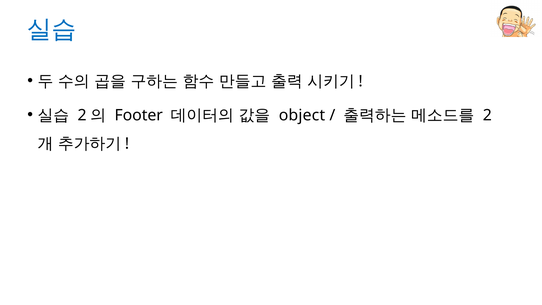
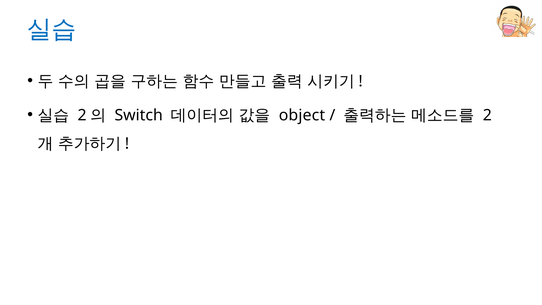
Footer: Footer -> Switch (139, 115)
